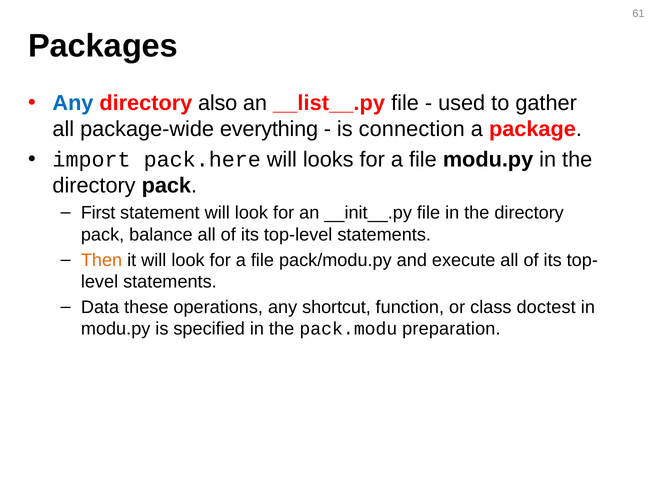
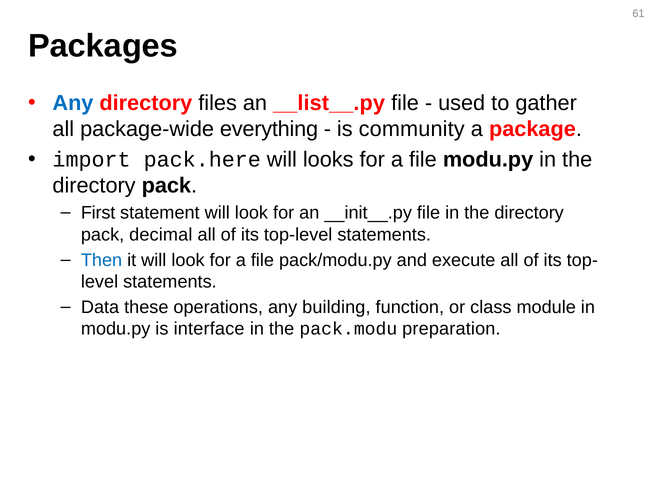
also: also -> files (218, 103)
connection: connection -> community (412, 129)
balance: balance -> decimal (161, 234)
Then colour: orange -> blue (102, 260)
shortcut: shortcut -> building (336, 307)
doctest: doctest -> module (546, 307)
specified: specified -> interface (209, 328)
